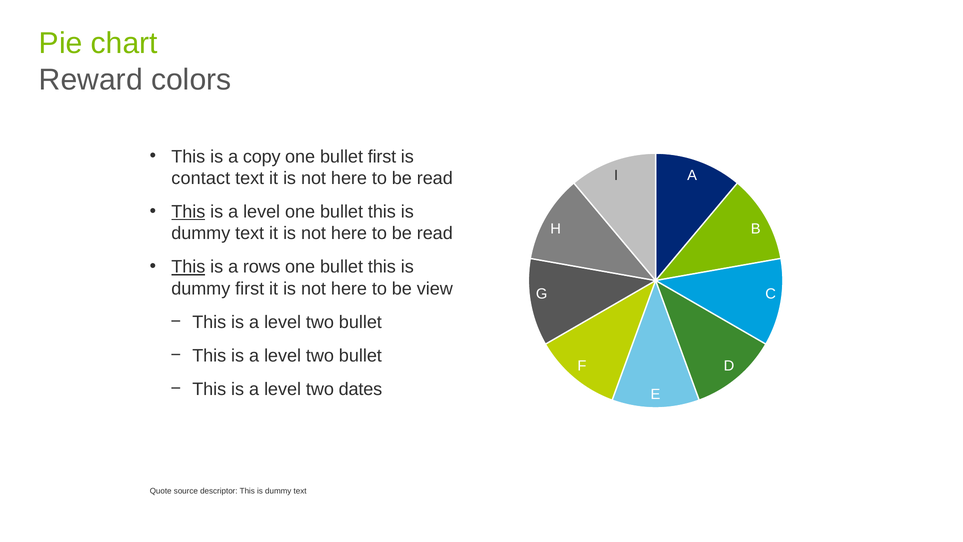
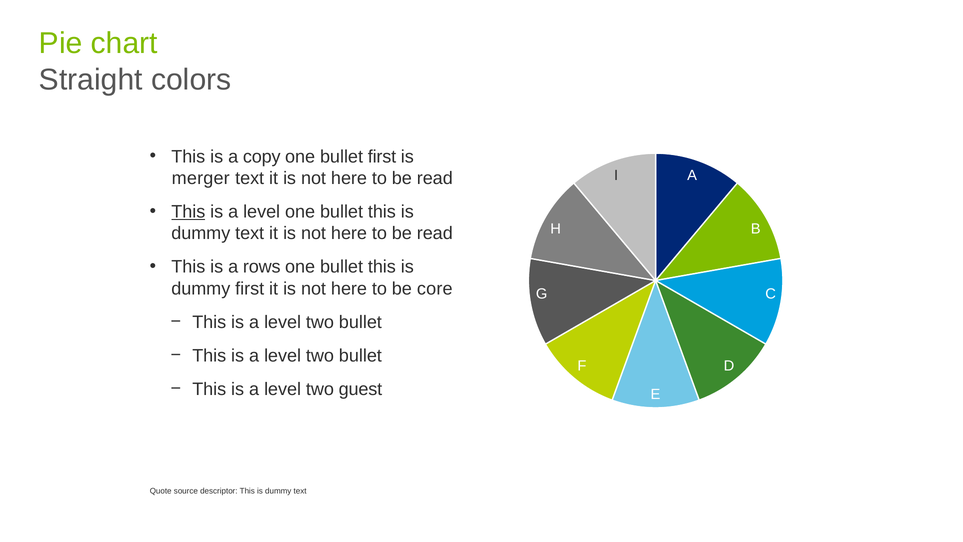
Reward: Reward -> Straight (91, 80)
contact: contact -> merger (201, 178)
This underline: present -> none (188, 267)
view: view -> core (435, 288)
dates: dates -> guest (360, 389)
